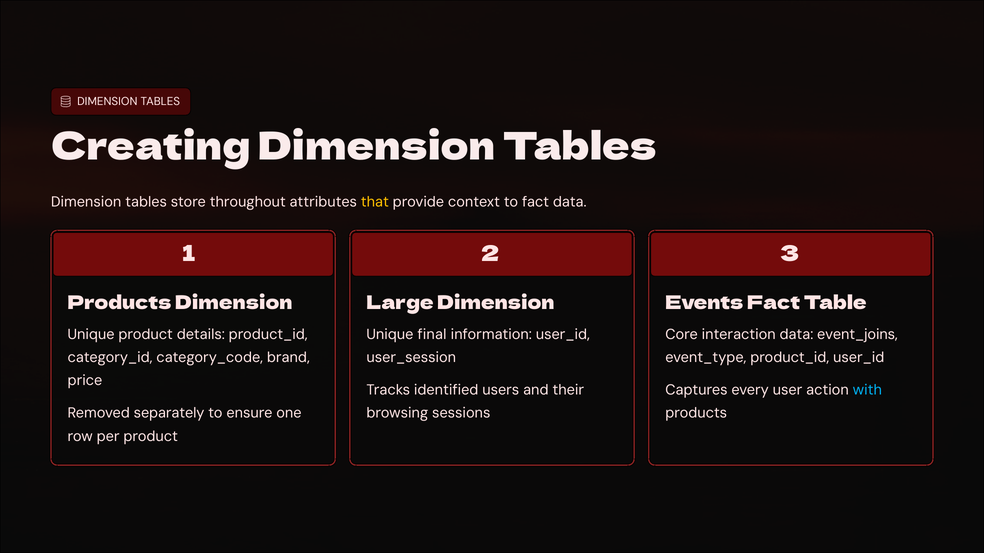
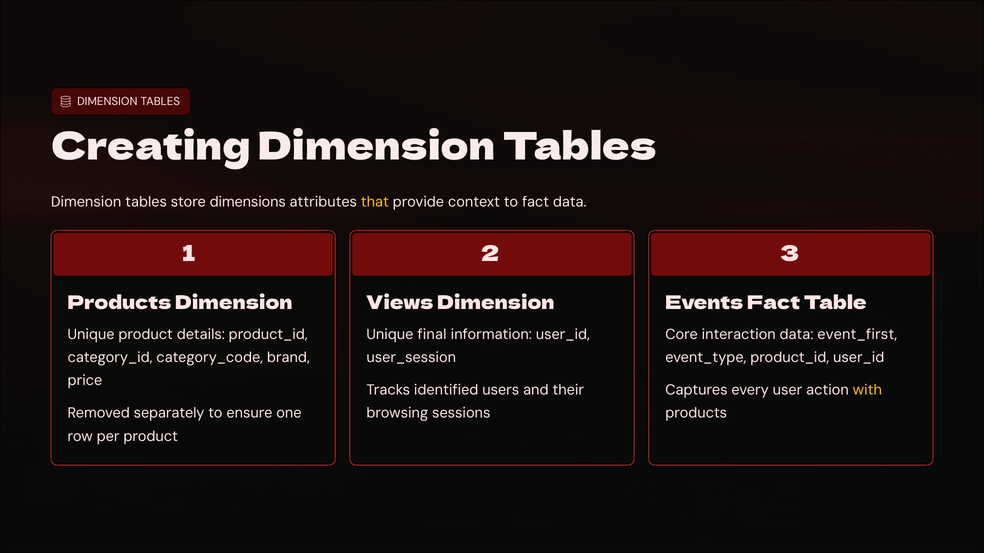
throughout: throughout -> dimensions (248, 202)
Large: Large -> Views (400, 303)
event_joins: event_joins -> event_first (857, 335)
with colour: light blue -> yellow (867, 390)
